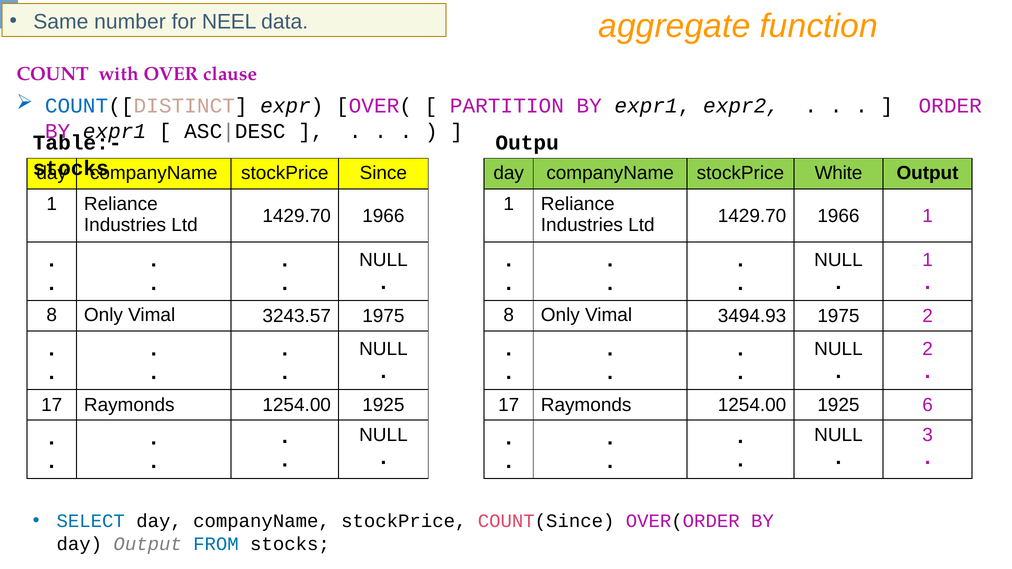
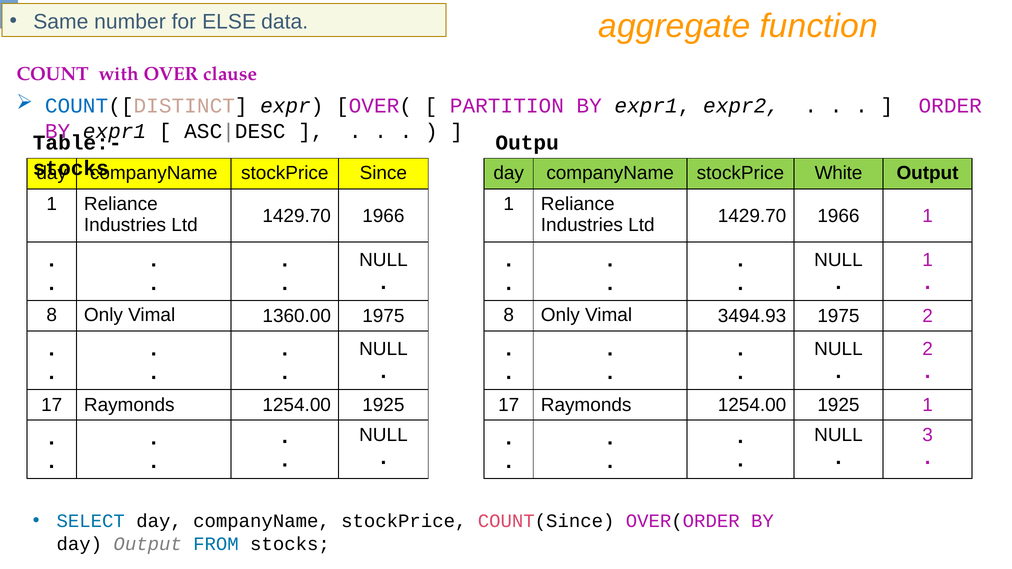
NEEL: NEEL -> ELSE (229, 22)
3243.57: 3243.57 -> 1360.00 (297, 316)
1925 6: 6 -> 1 (928, 405)
